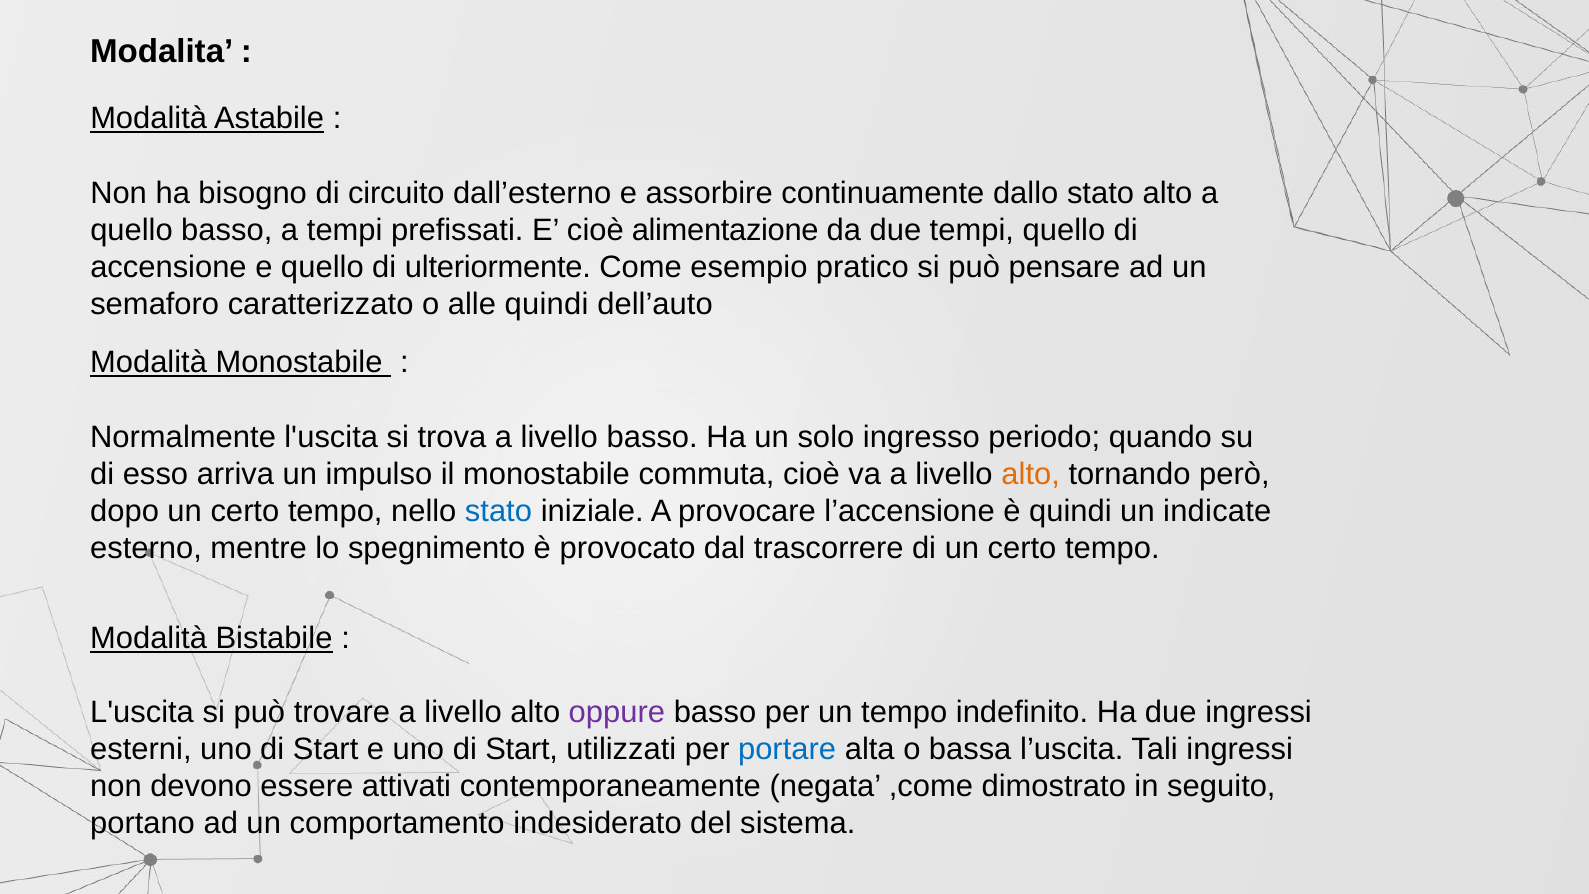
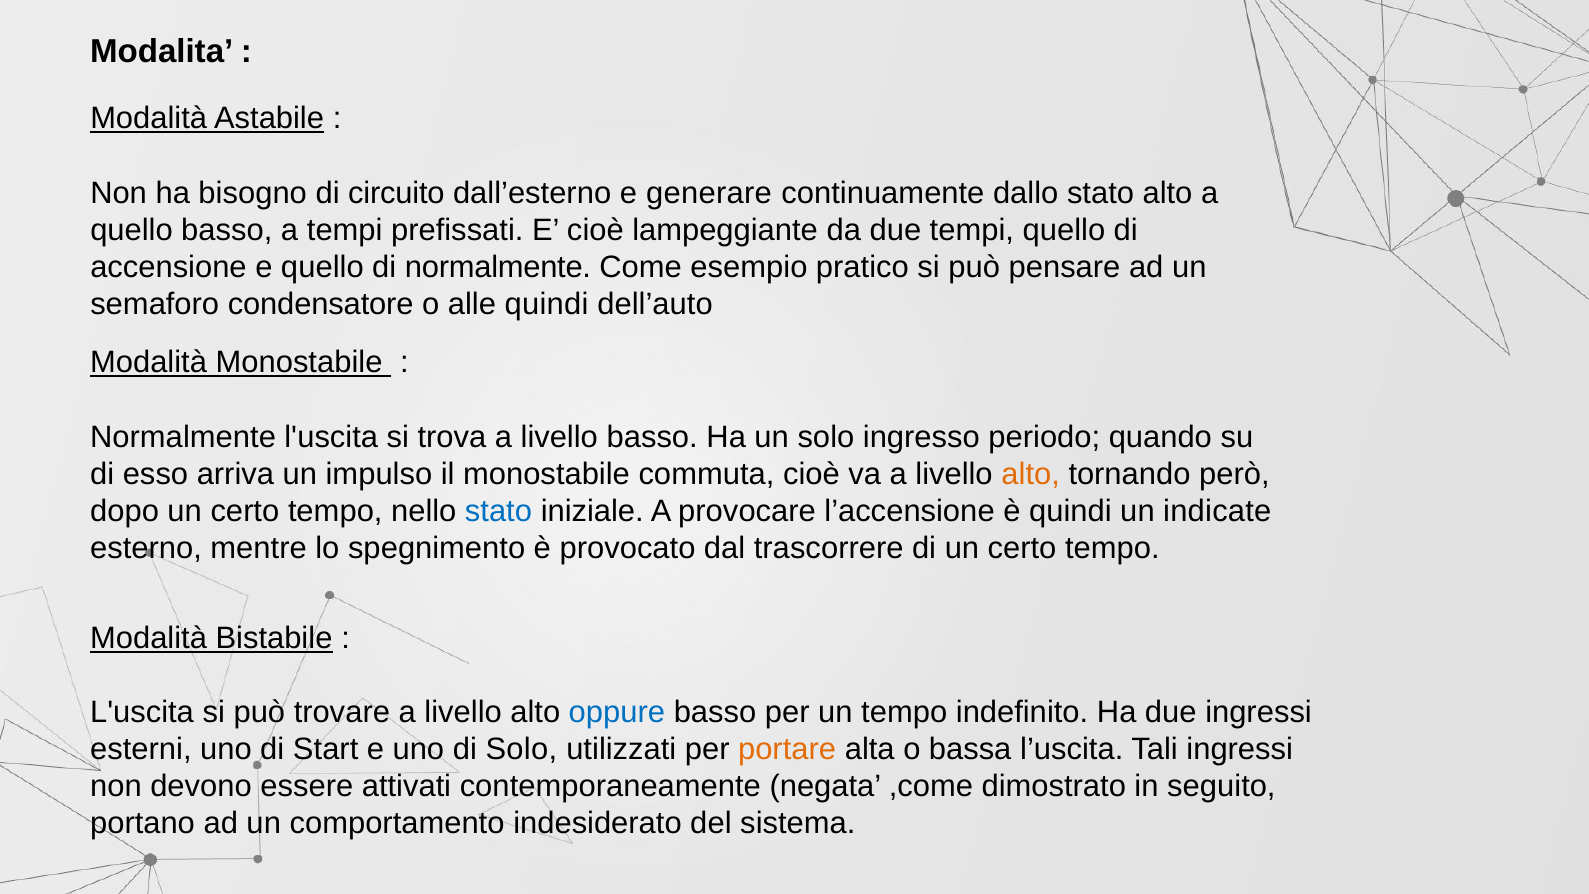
assorbire: assorbire -> generare (709, 193)
alimentazione: alimentazione -> lampeggiante (725, 230)
di ulteriormente: ulteriormente -> normalmente (498, 267)
caratterizzato: caratterizzato -> condensatore (321, 304)
oppure colour: purple -> blue (617, 712)
e uno di Start: Start -> Solo (521, 749)
portare colour: blue -> orange (787, 749)
